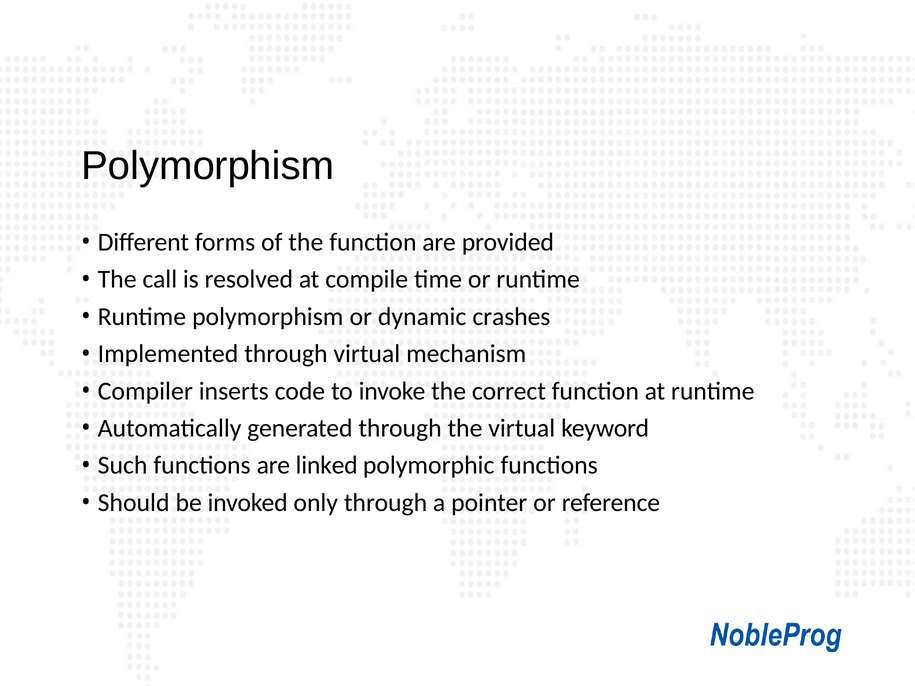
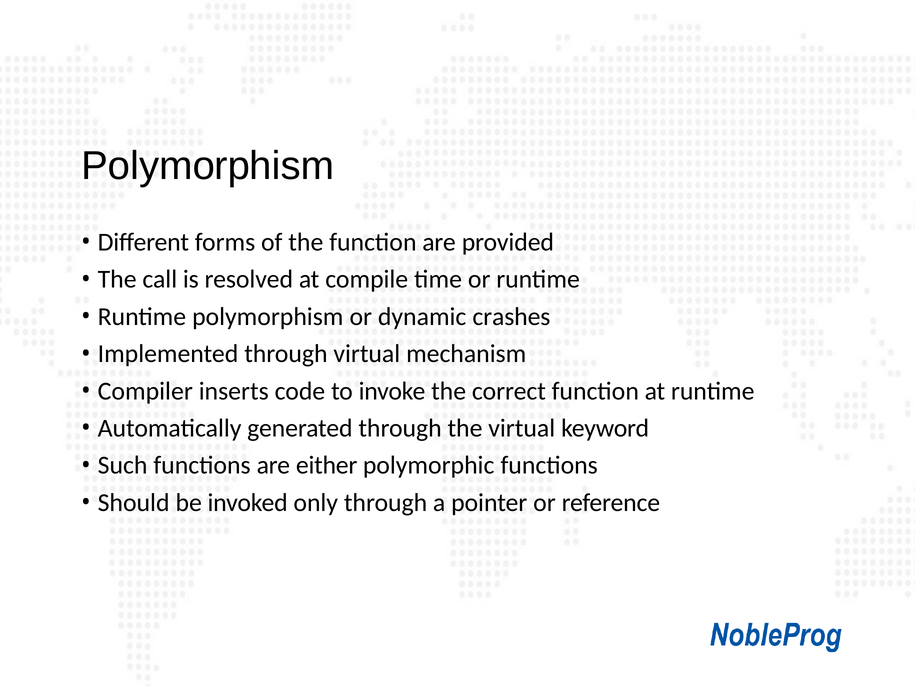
linked: linked -> either (327, 466)
